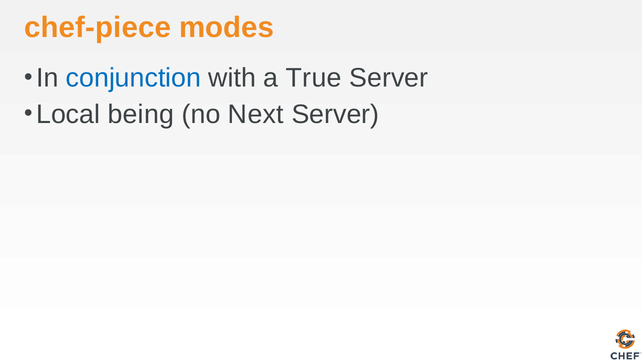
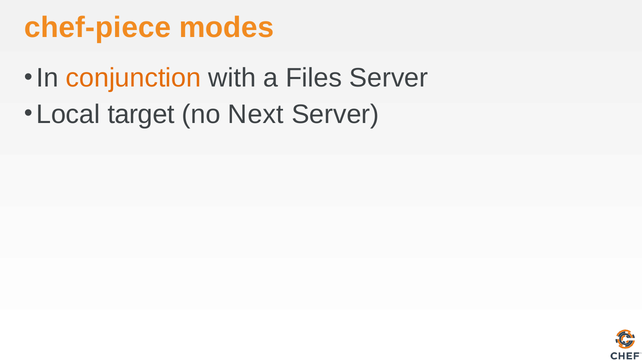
conjunction colour: blue -> orange (134, 78)
True: True -> Files (314, 78)
being: being -> target (141, 114)
